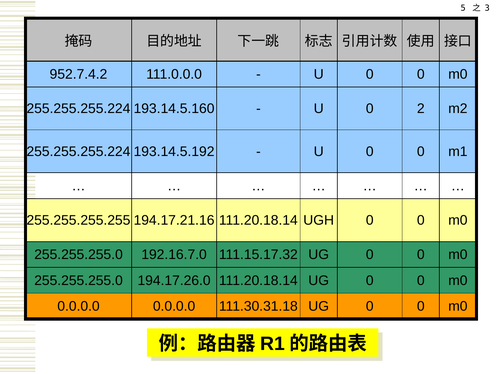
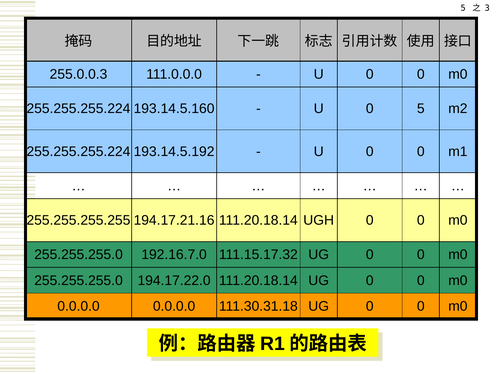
952.7.4.2: 952.7.4.2 -> 255.0.0.3 (79, 74)
0 2: 2 -> 5 (421, 108)
194.17.26.0: 194.17.26.0 -> 194.17.22.0 (174, 280)
